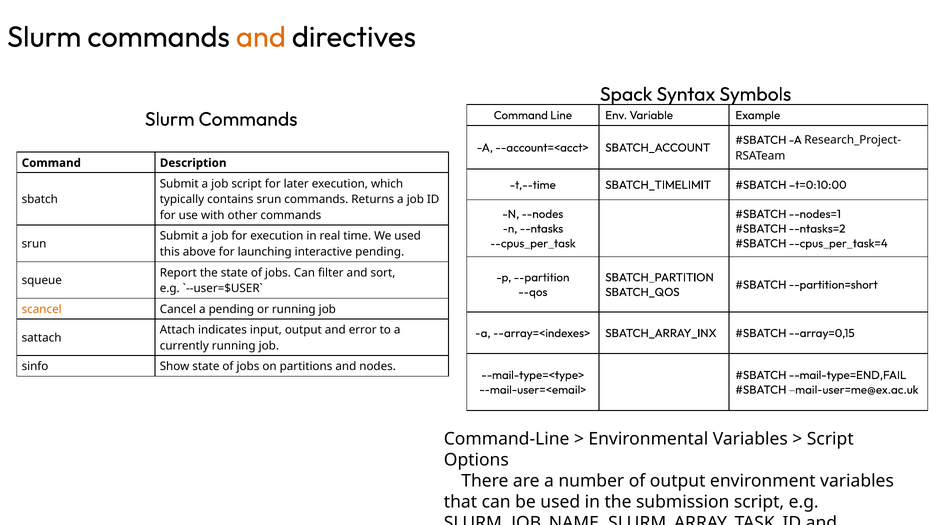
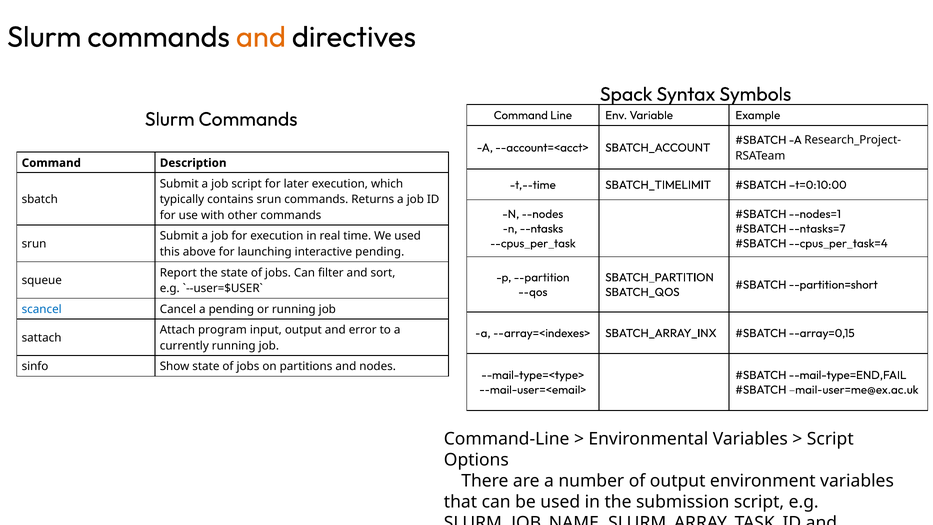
--ntasks=2: --ntasks=2 -> --ntasks=7 (817, 229)
scancel colour: orange -> blue (42, 309)
indicates: indicates -> program (222, 330)
